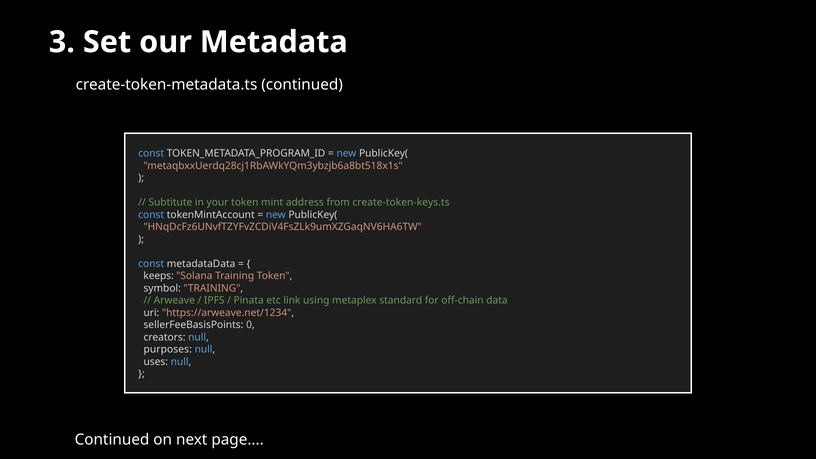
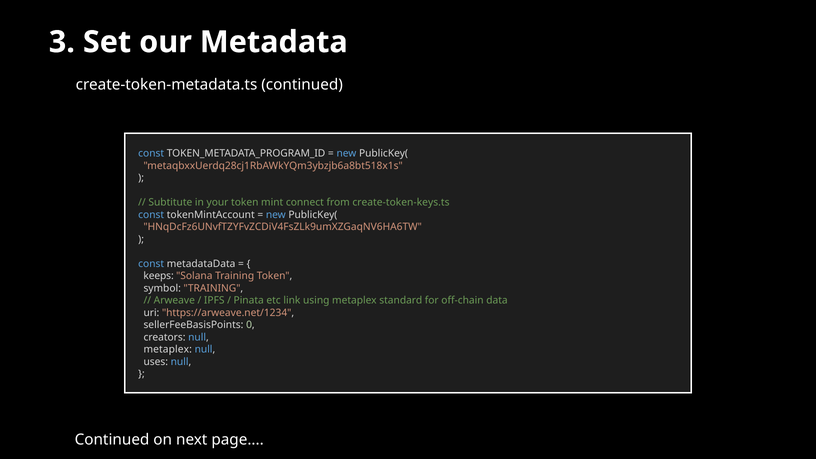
address: address -> connect (305, 203)
purposes: purposes -> metaplex (168, 349)
